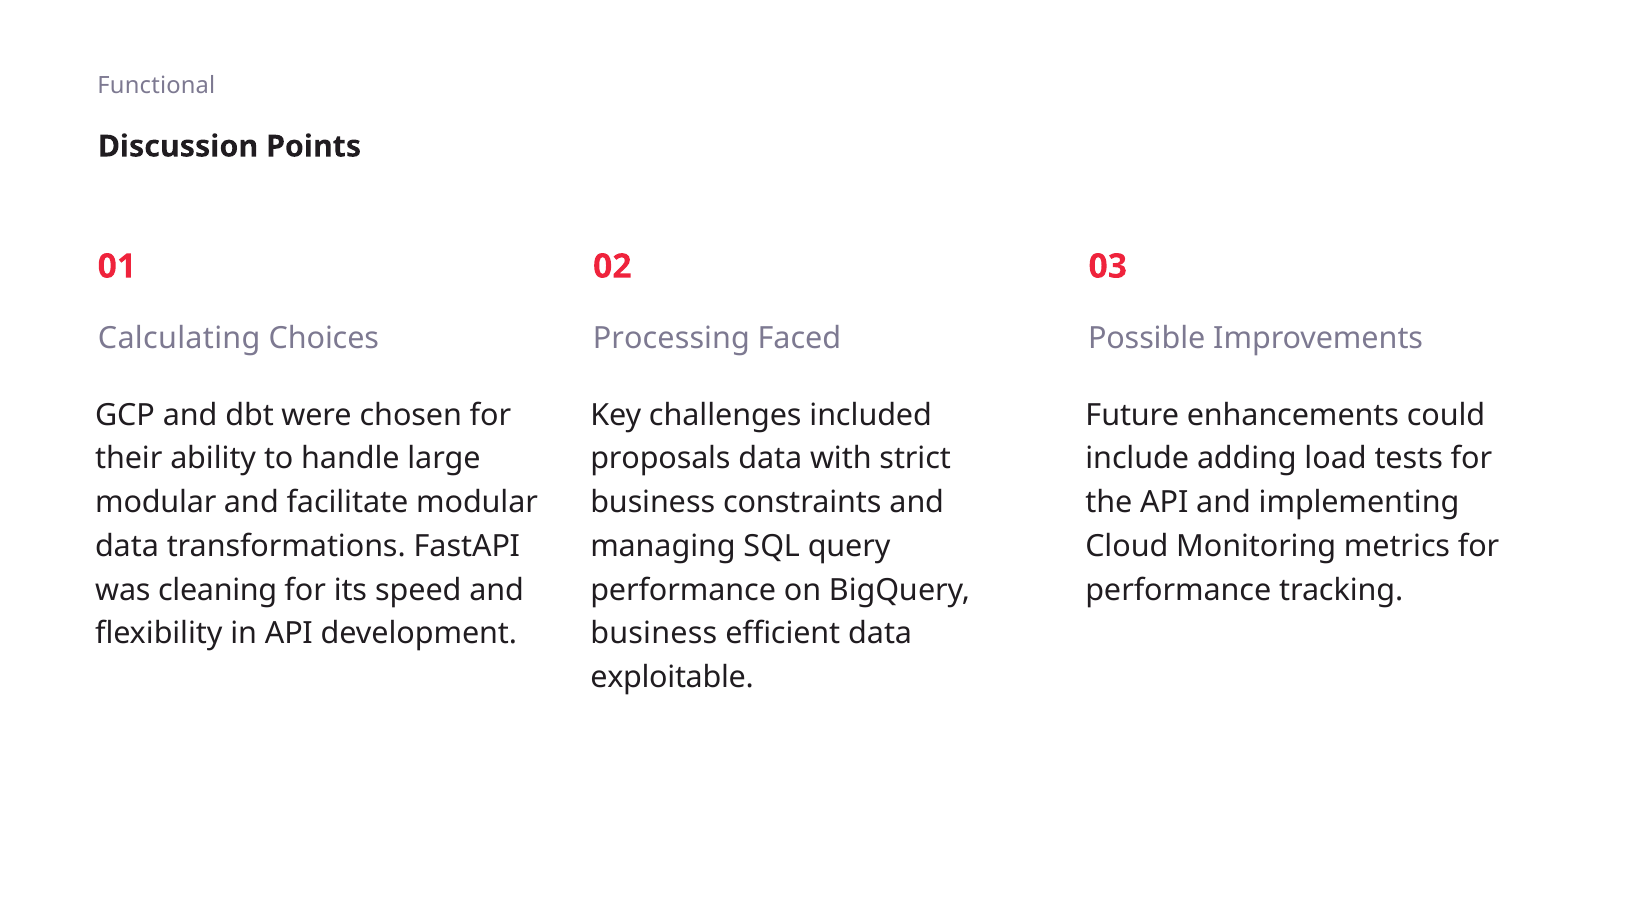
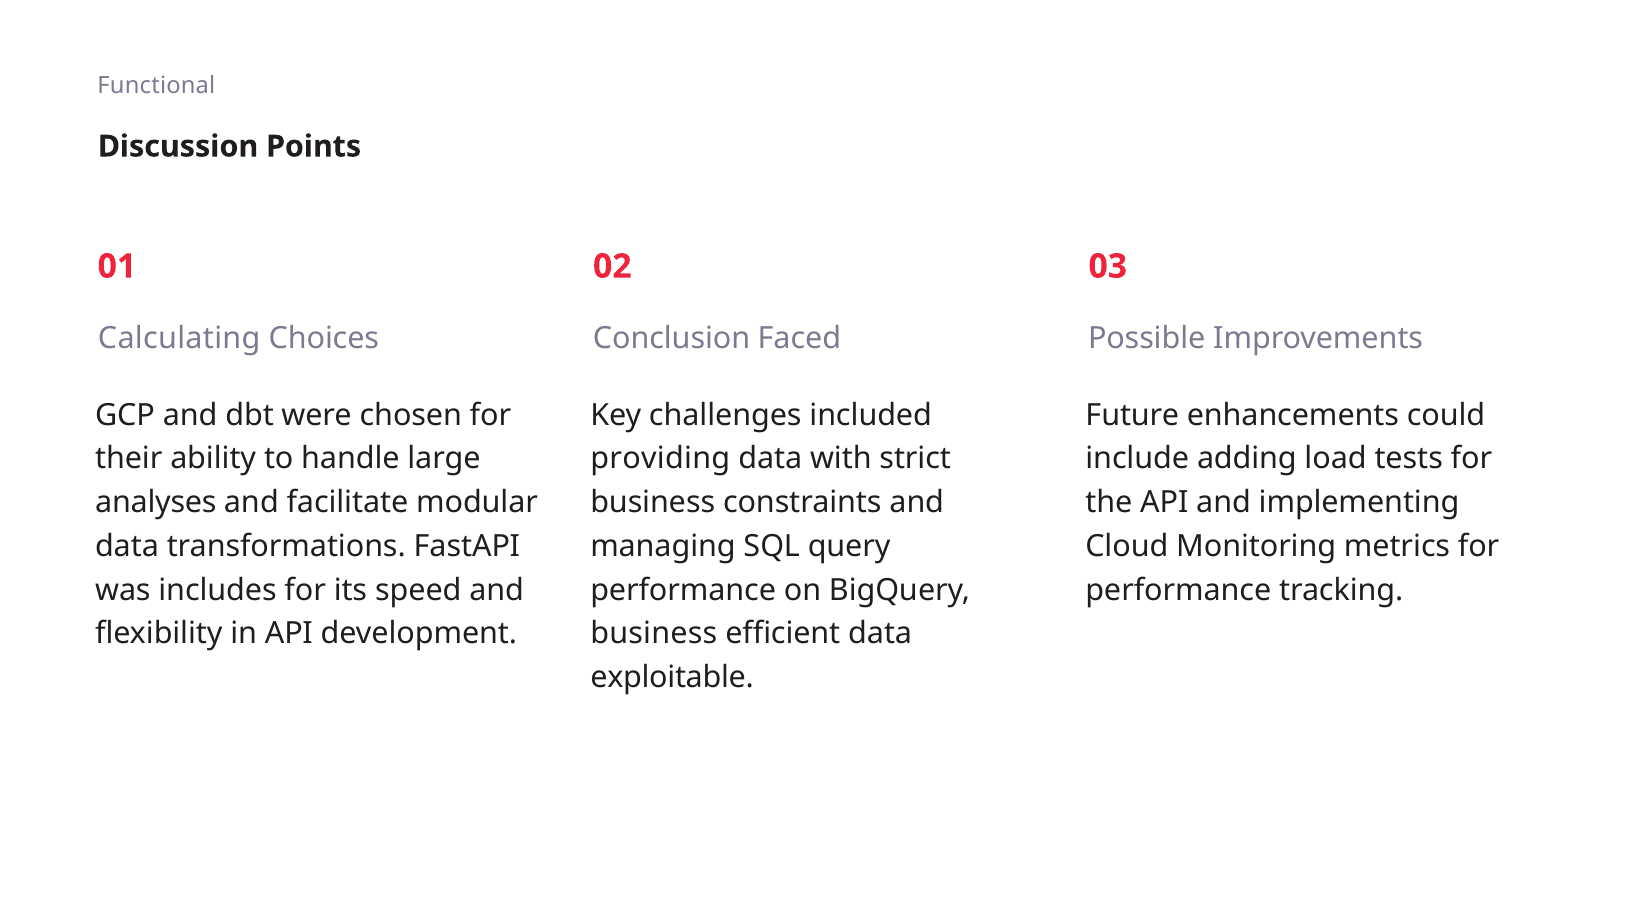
Processing: Processing -> Conclusion (672, 338)
proposals: proposals -> providing (660, 459)
modular: modular -> analyses (156, 502)
cleaning: cleaning -> includes (218, 590)
